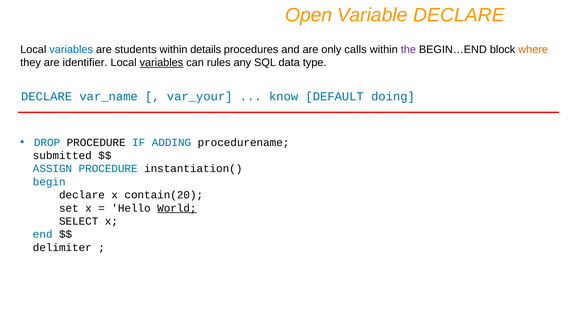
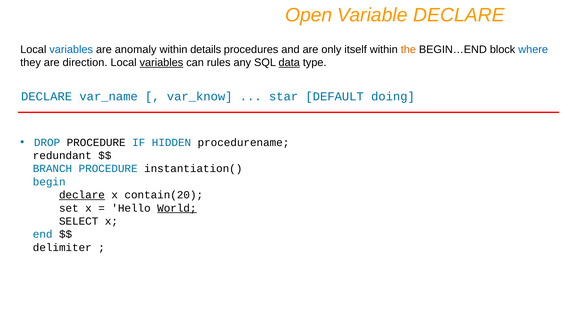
students: students -> anomaly (136, 49)
calls: calls -> itself (356, 49)
the colour: purple -> orange (408, 49)
where colour: orange -> blue (533, 49)
identifier: identifier -> direction (85, 63)
data underline: none -> present (289, 63)
var_your: var_your -> var_know (200, 96)
know: know -> star (284, 96)
ADDING: ADDING -> HIDDEN (171, 142)
submitted: submitted -> redundant (62, 155)
ASSIGN: ASSIGN -> BRANCH (52, 168)
declare underline: none -> present (82, 195)
